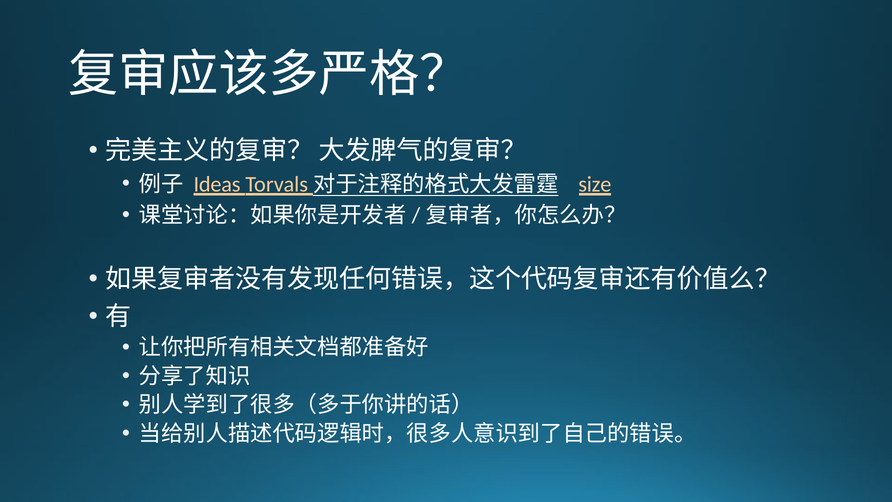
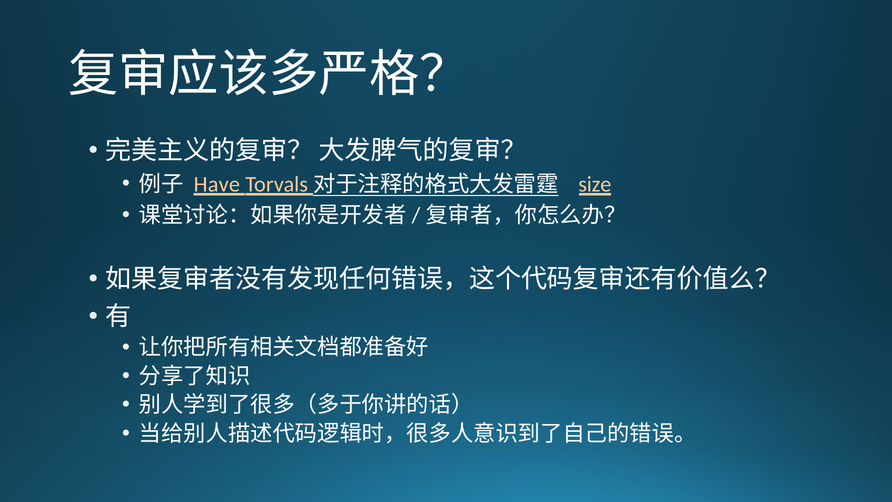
Ideas: Ideas -> Have (217, 185)
